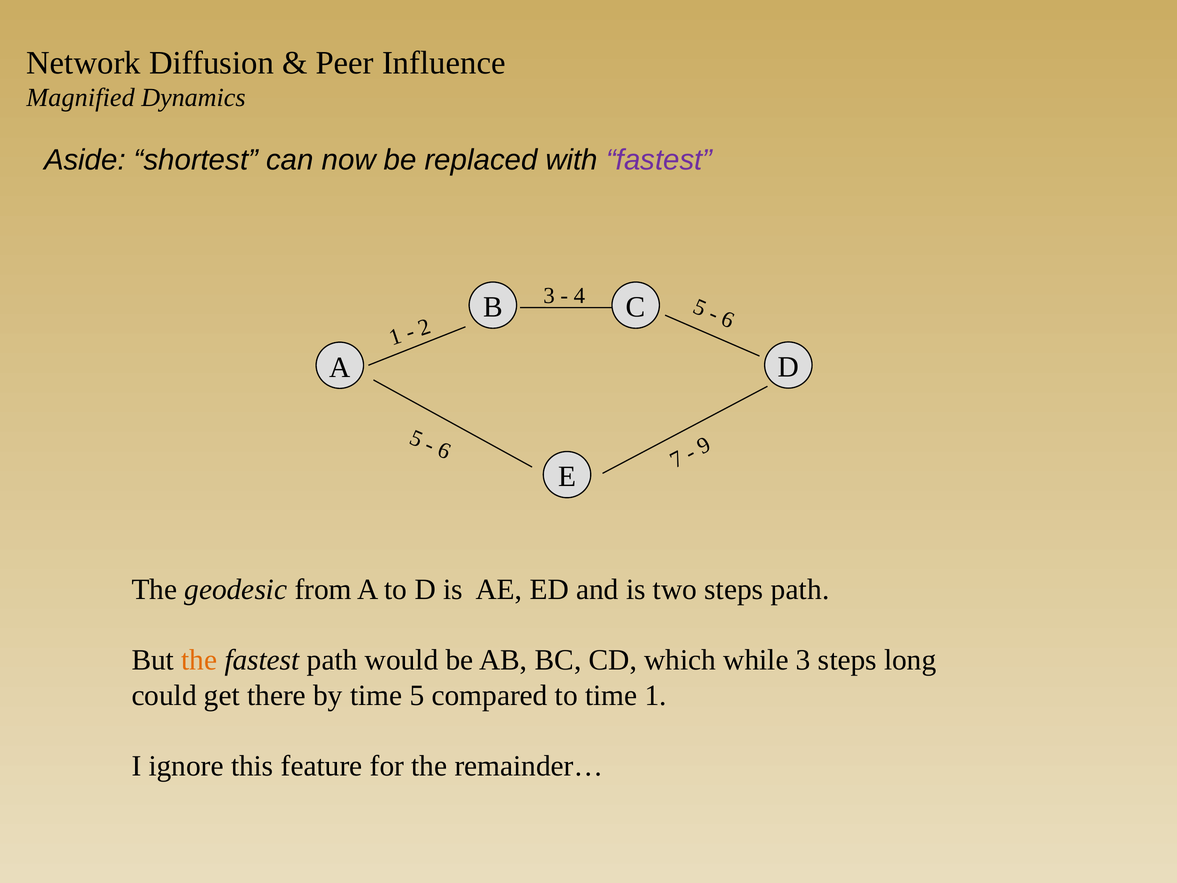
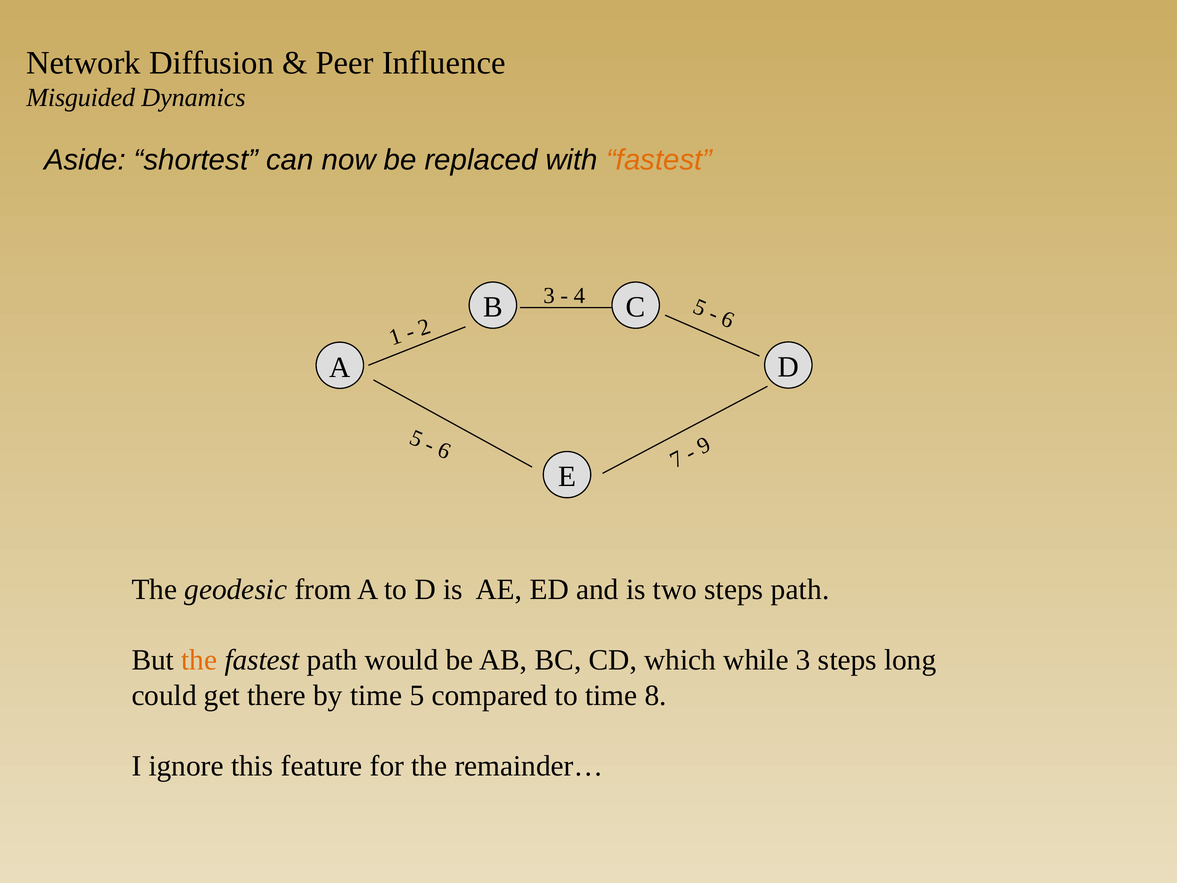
Magnified: Magnified -> Misguided (81, 98)
fastest colour: purple -> orange (659, 160)
time 1: 1 -> 8 (656, 695)
